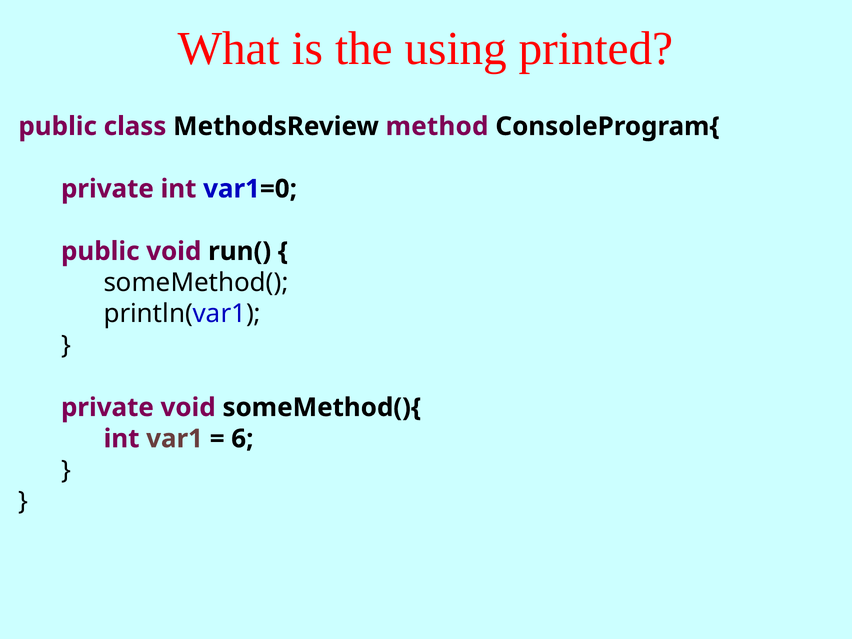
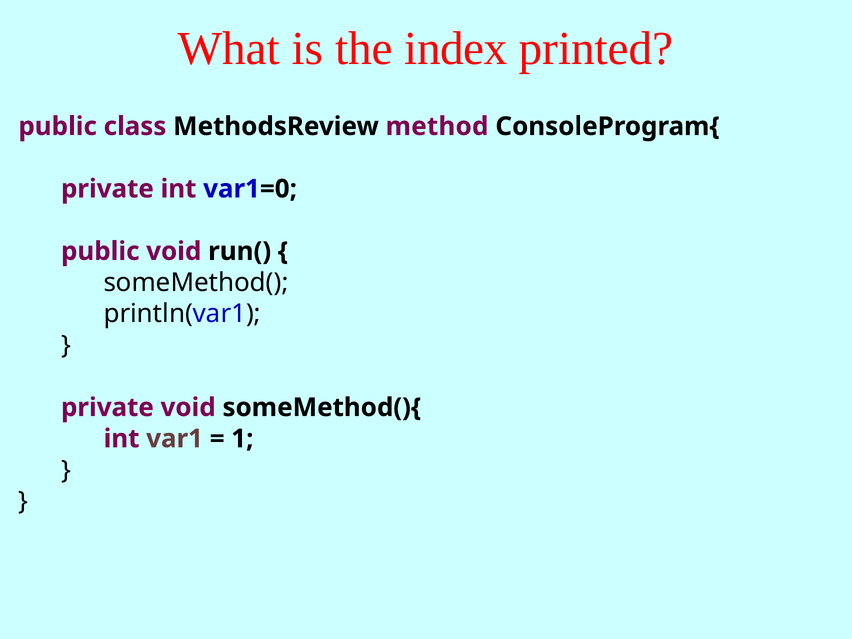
using: using -> index (456, 49)
6: 6 -> 1 (242, 439)
